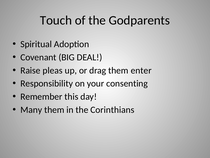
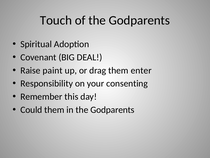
pleas: pleas -> paint (53, 70)
Many: Many -> Could (31, 109)
in the Corinthians: Corinthians -> Godparents (112, 109)
